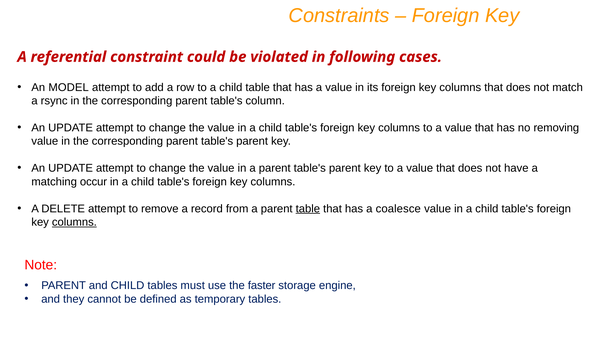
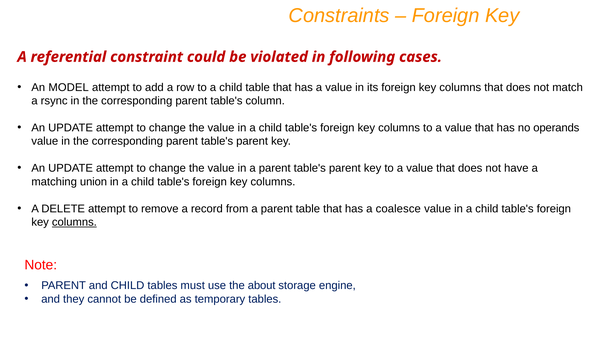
removing: removing -> operands (556, 128)
occur: occur -> union (93, 182)
table underline: present -> none (308, 209)
faster: faster -> about (262, 286)
